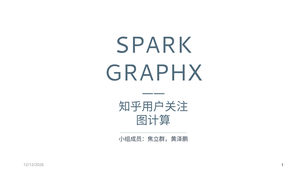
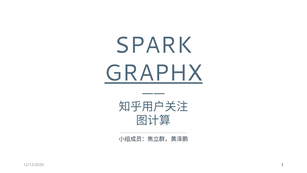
GRAPHX underline: none -> present (153, 73)
